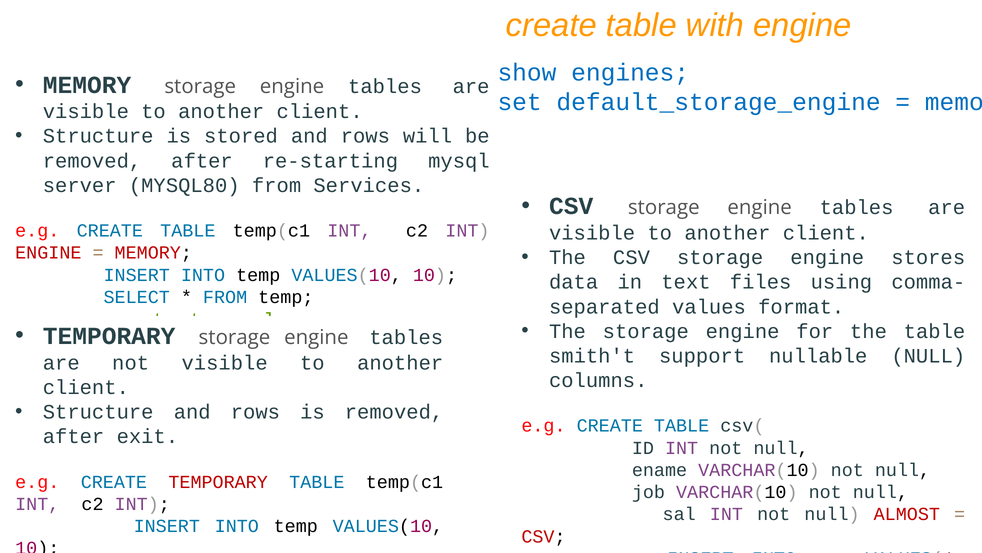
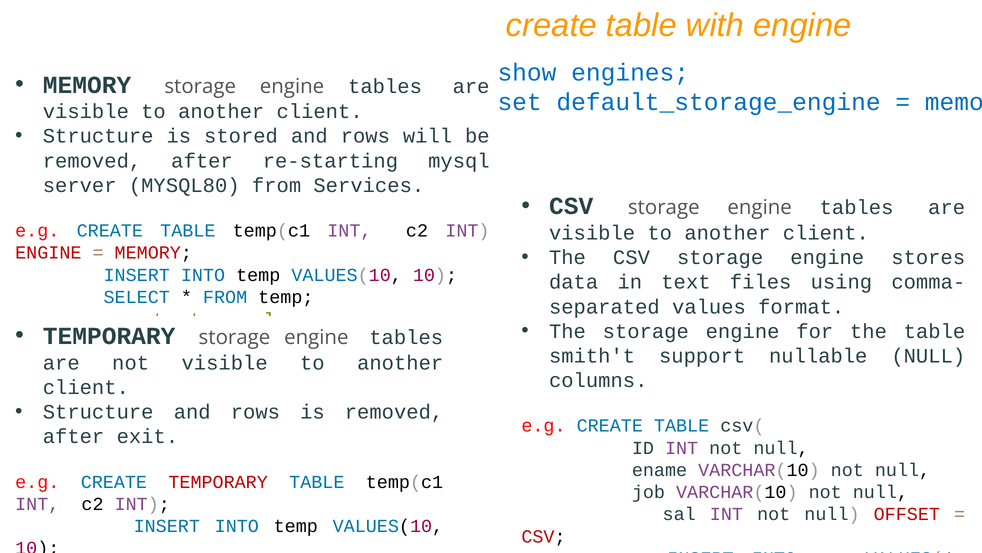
ALMOST: ALMOST -> OFFSET (907, 514)
